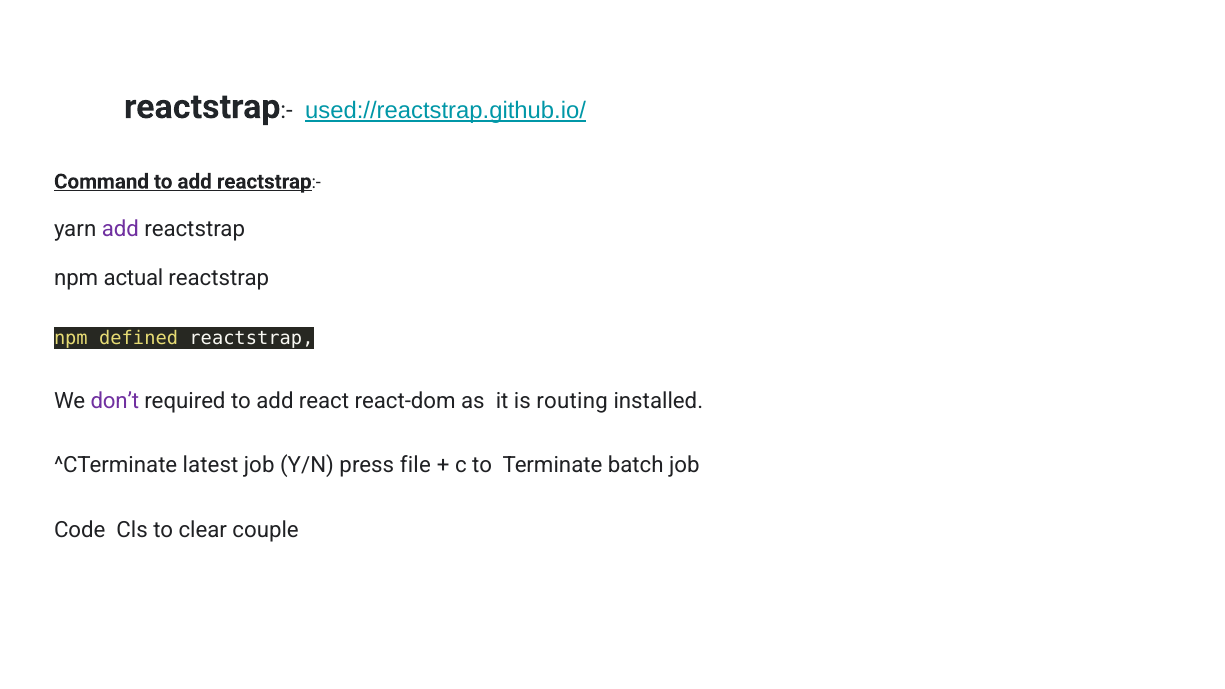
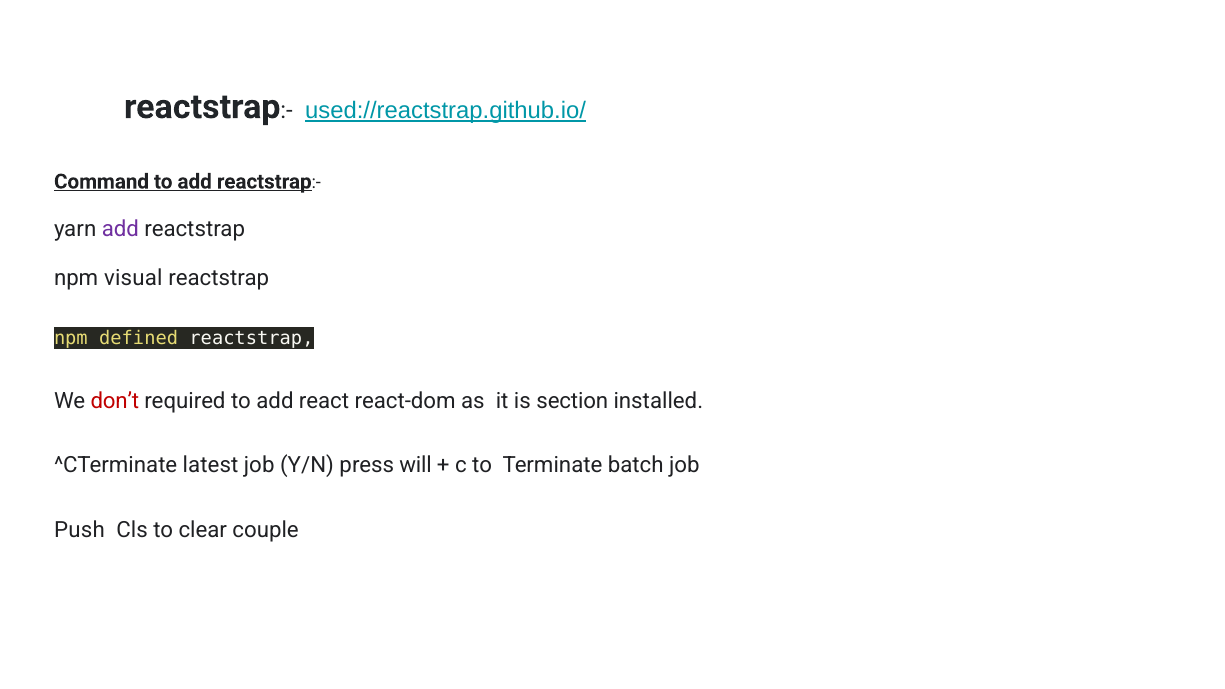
actual: actual -> visual (133, 278)
don’t colour: purple -> red (115, 401)
routing: routing -> section (572, 401)
file: file -> will (416, 466)
Code: Code -> Push (80, 530)
